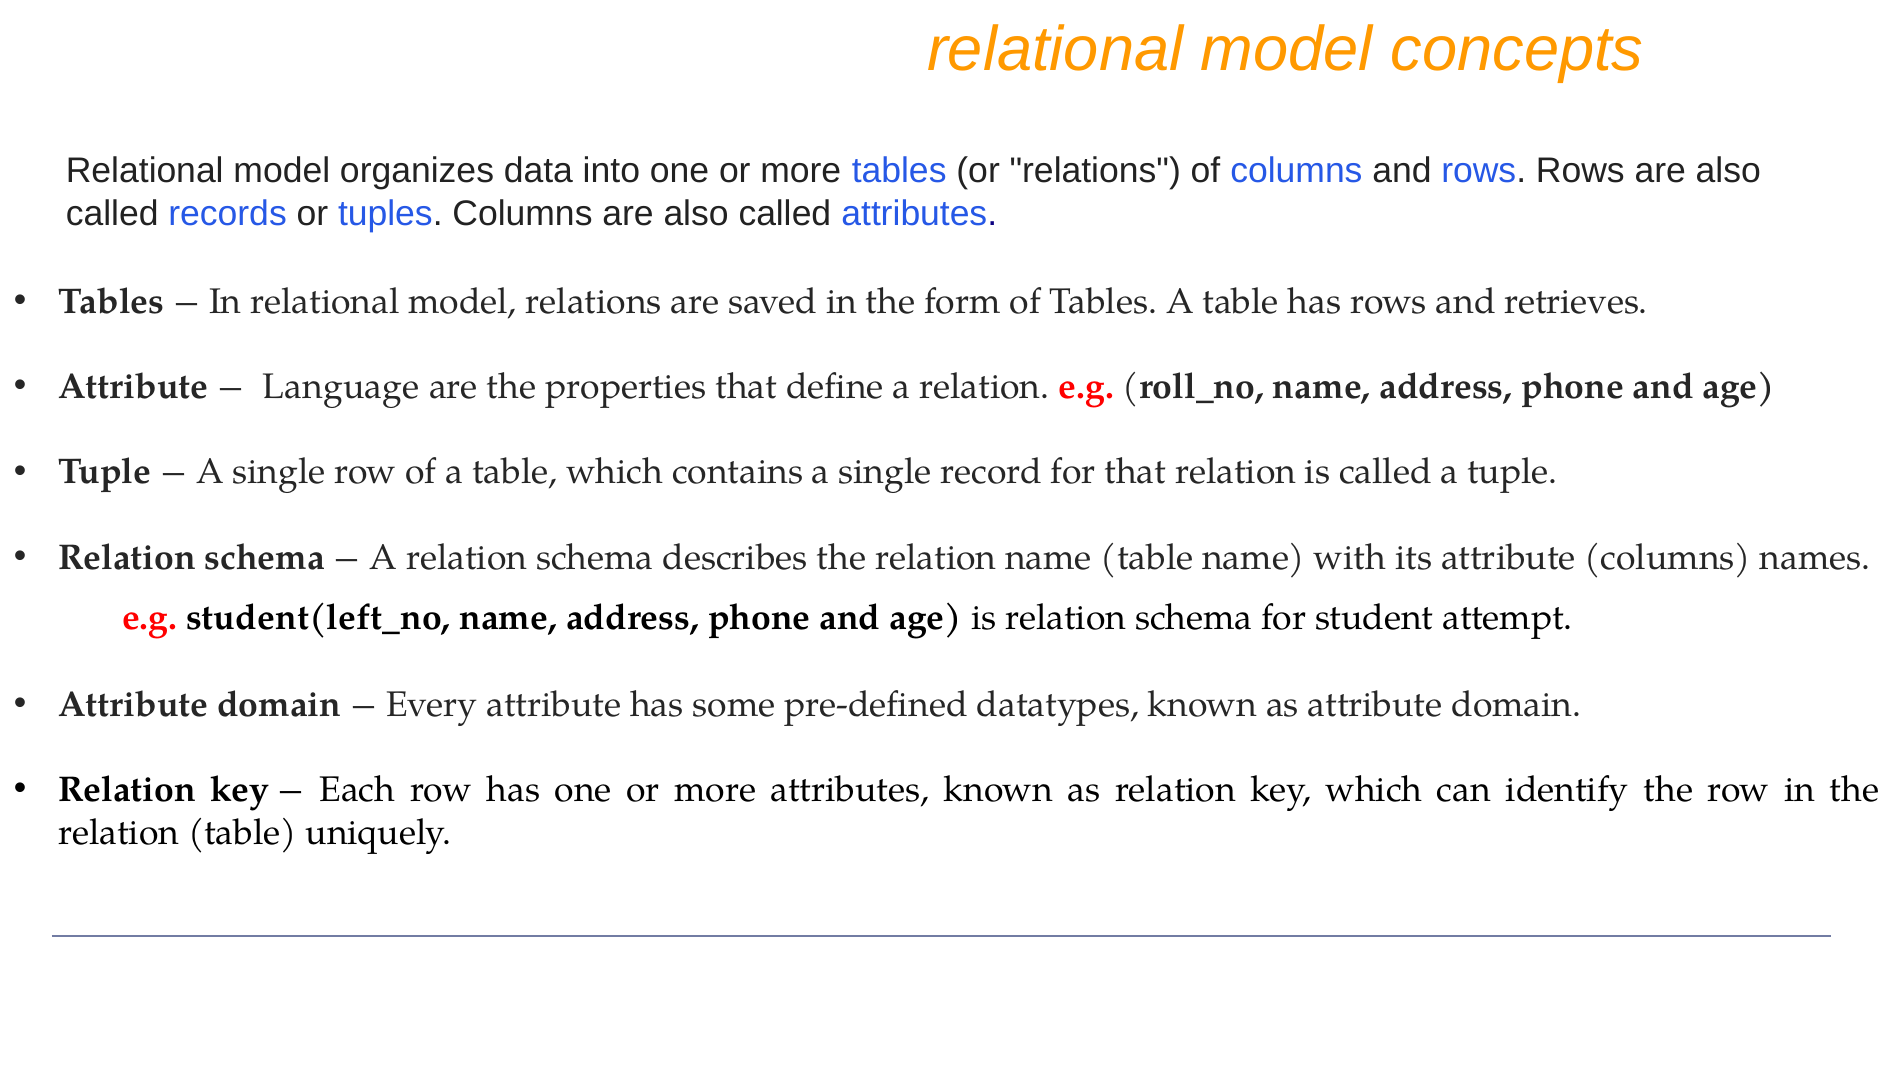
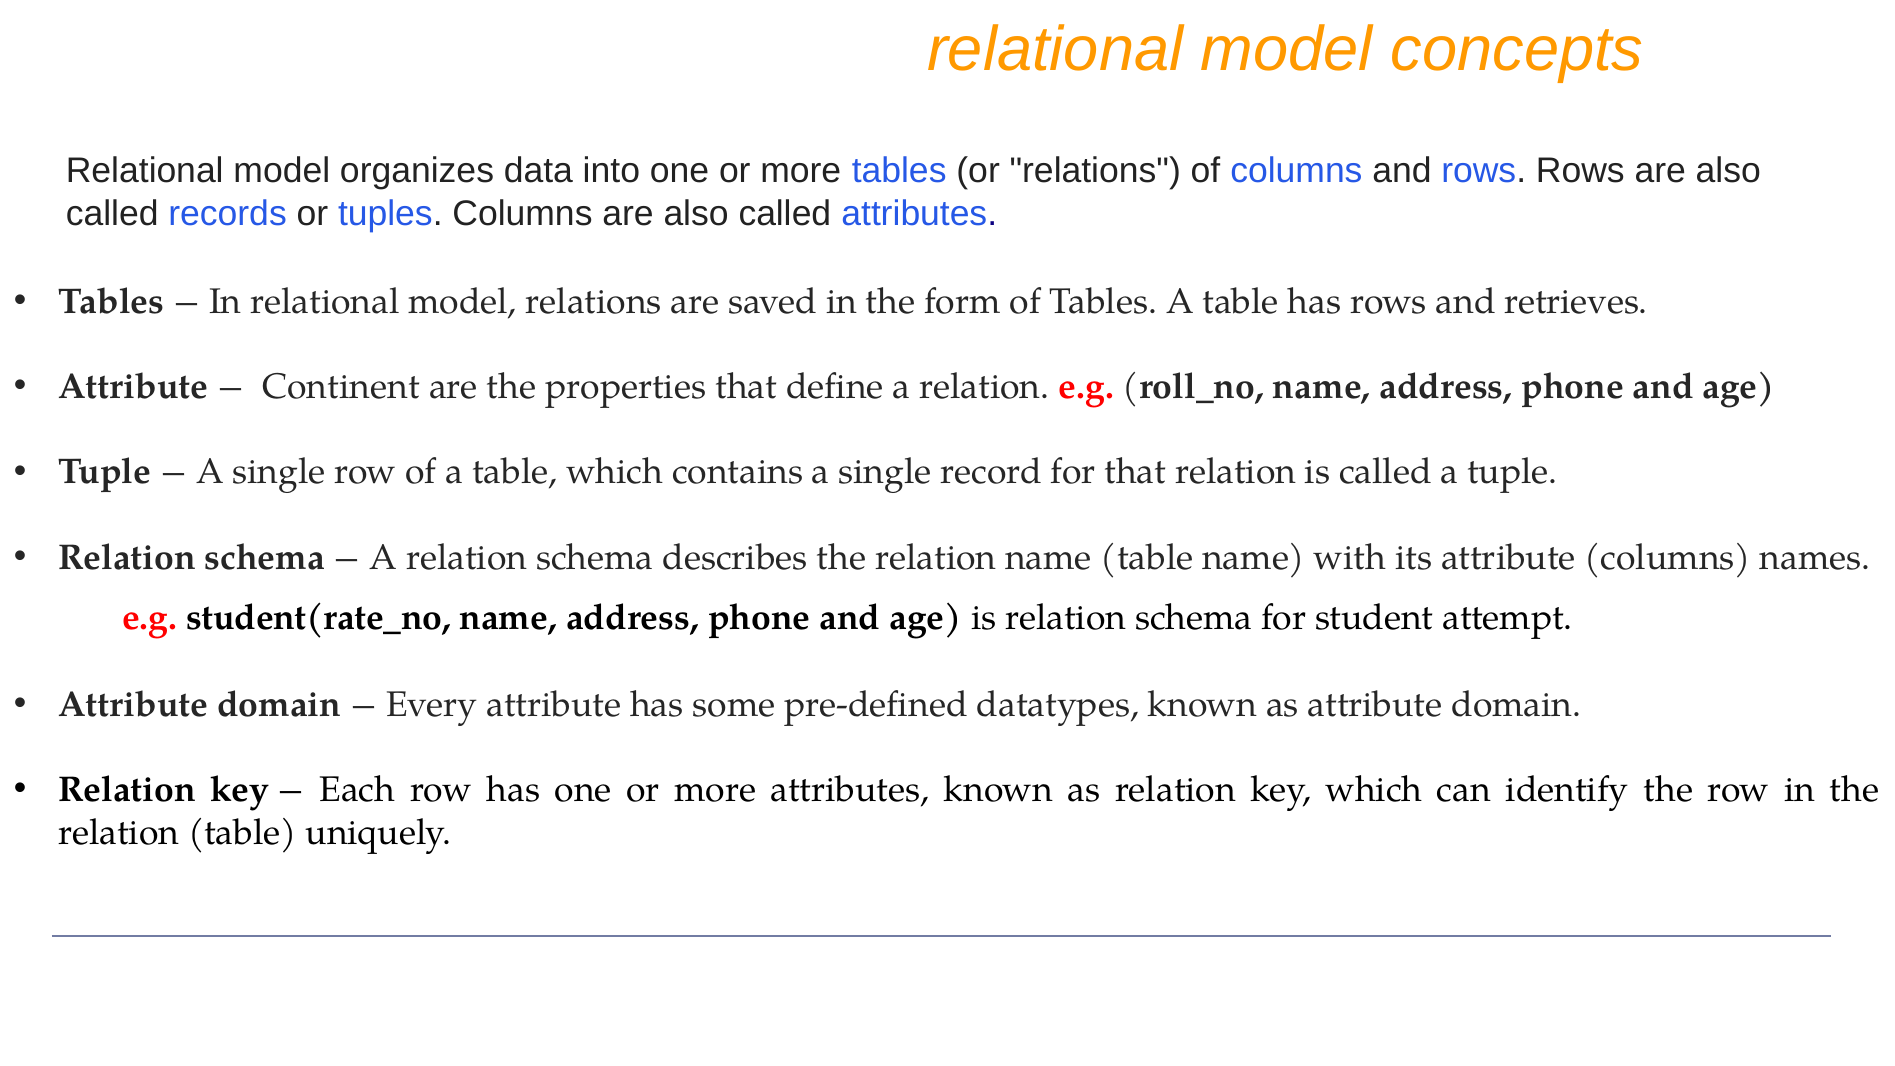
Language: Language -> Continent (341, 387)
student(left_no: student(left_no -> student(rate_no (319, 618)
